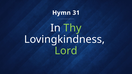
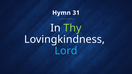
Lord colour: light green -> light blue (66, 51)
